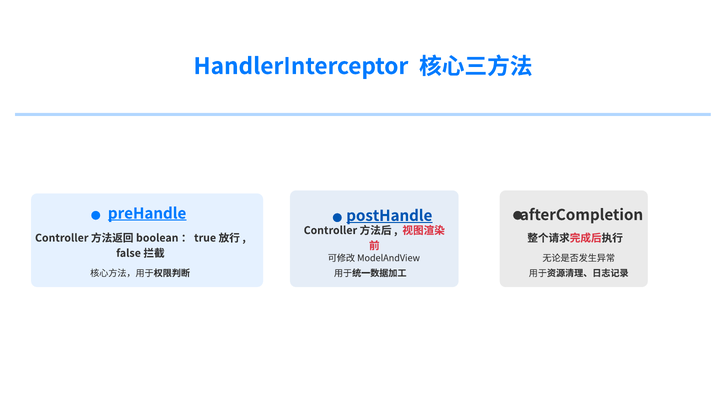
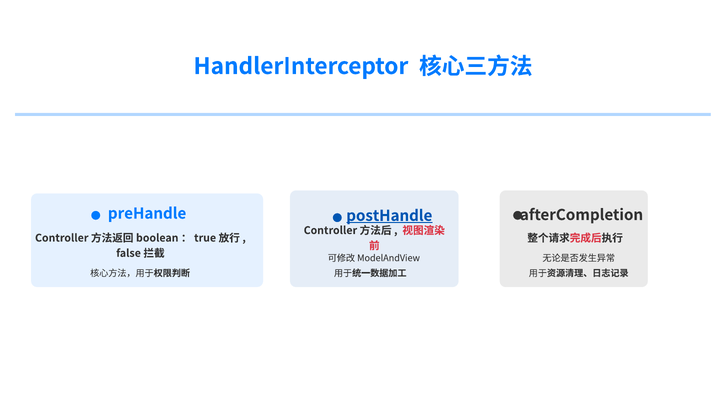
preHandle underline: present -> none (147, 214)
